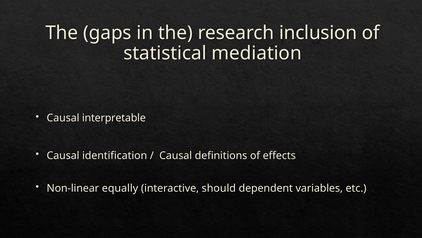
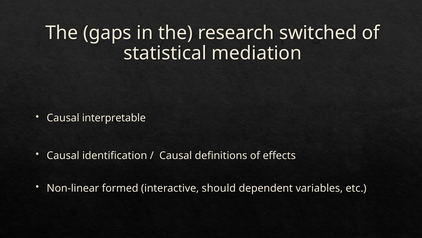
inclusion: inclusion -> switched (318, 33)
equally: equally -> formed (120, 188)
